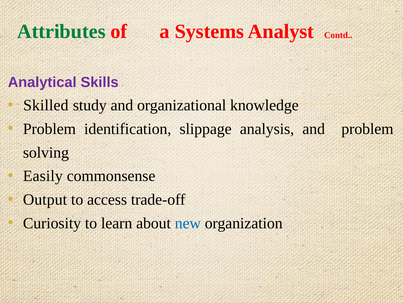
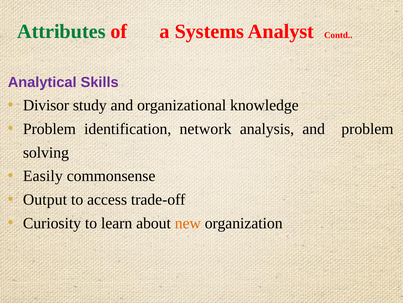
Skilled: Skilled -> Divisor (46, 105)
slippage: slippage -> network (206, 129)
new colour: blue -> orange (188, 223)
